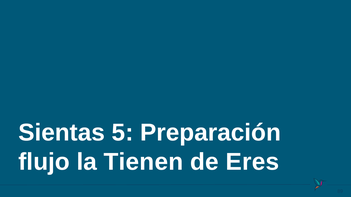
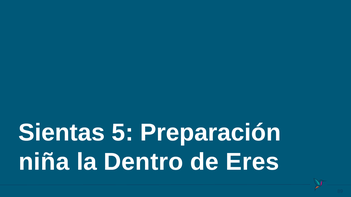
flujo: flujo -> niña (44, 162)
Tienen: Tienen -> Dentro (143, 162)
